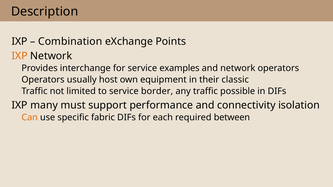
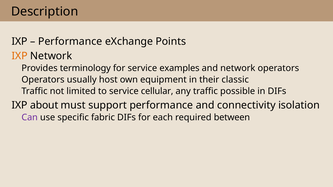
Combination: Combination -> Performance (70, 41)
interchange: interchange -> terminology (85, 68)
border: border -> cellular (157, 91)
many: many -> about (44, 105)
Can colour: orange -> purple (30, 117)
